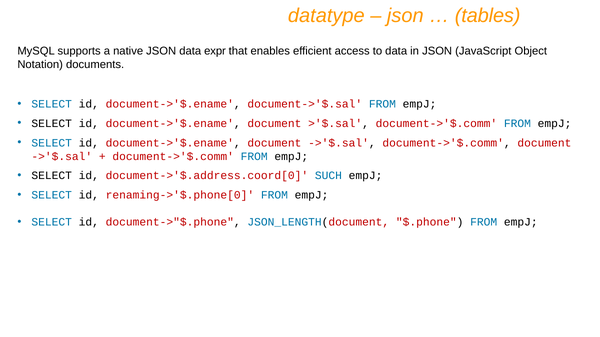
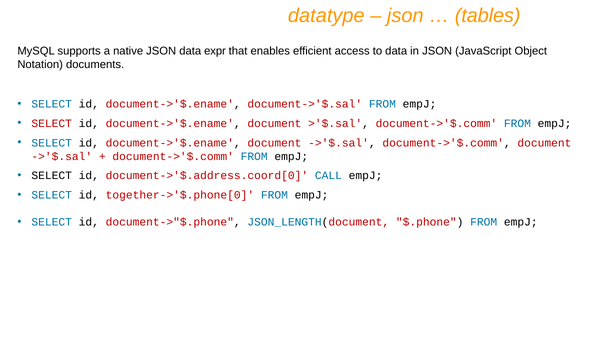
SELECT colour: black -> red (52, 124)
SUCH: SUCH -> CALL (328, 176)
renaming->'$.phone[0: renaming->'$.phone[0 -> together->'$.phone[0 (180, 196)
